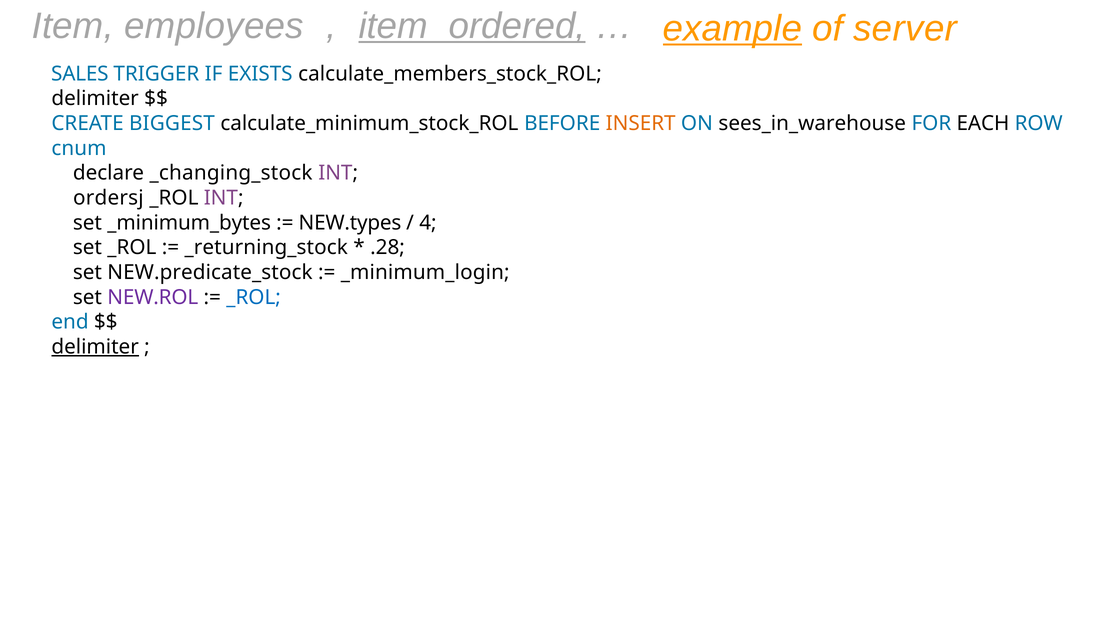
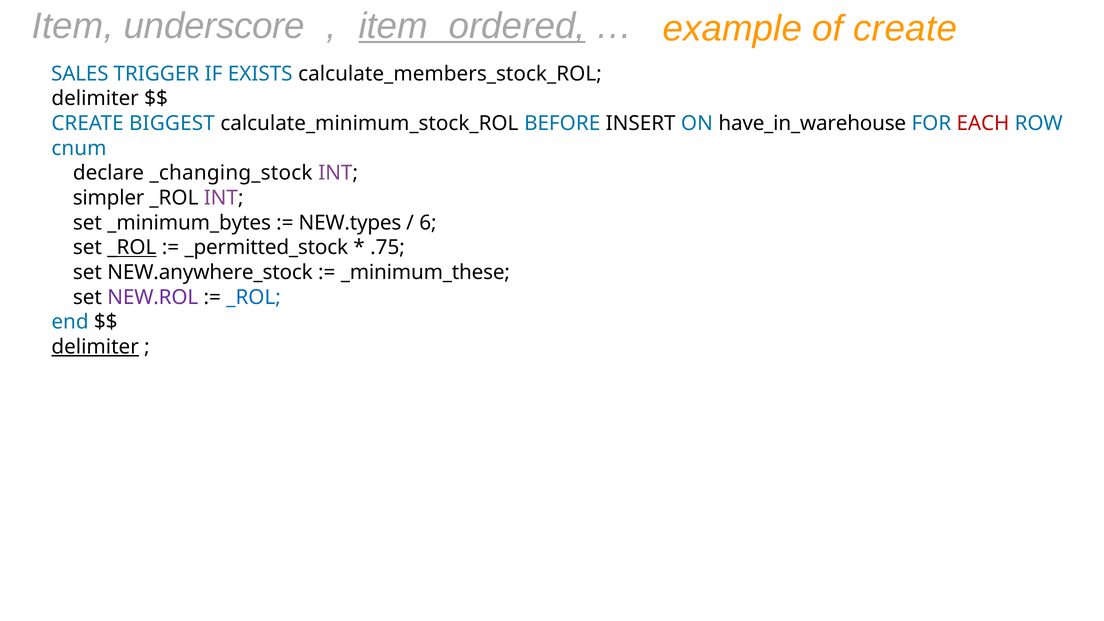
employees: employees -> underscore (214, 26)
example underline: present -> none (732, 29)
of server: server -> create (905, 29)
INSERT colour: orange -> black (641, 123)
sees_in_warehouse: sees_in_warehouse -> have_in_warehouse (812, 123)
EACH colour: black -> red (983, 123)
ordersj: ordersj -> simpler (109, 198)
4: 4 -> 6 (428, 223)
_ROL underline: none -> present (132, 248)
_returning_stock: _returning_stock -> _permitted_stock (266, 248)
.28: .28 -> .75 (388, 248)
NEW.predicate_stock: NEW.predicate_stock -> NEW.anywhere_stock (210, 272)
_minimum_login: _minimum_login -> _minimum_these (425, 272)
